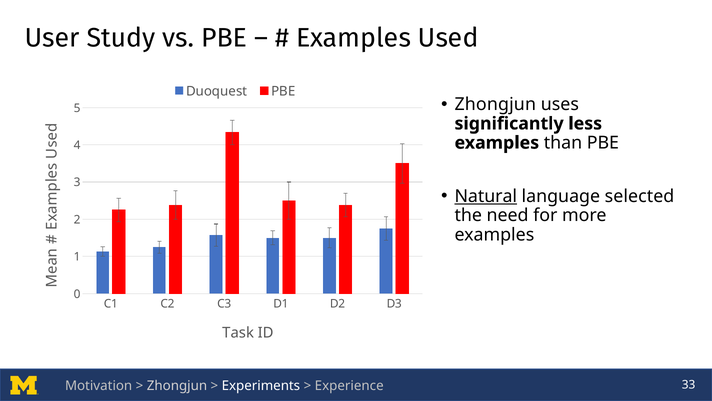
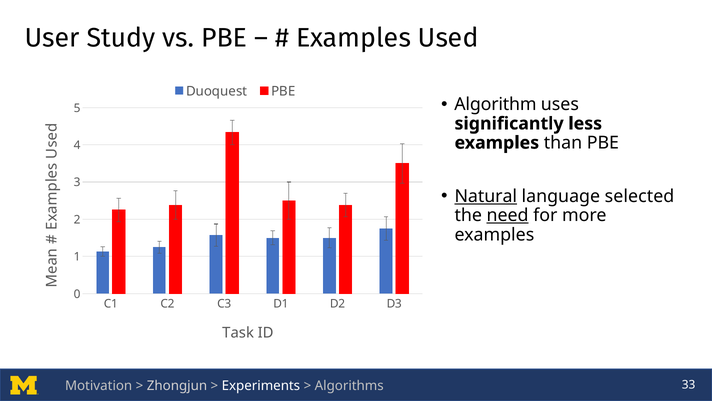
Zhongjun: Zhongjun -> Algorithm (495, 104)
need underline: none -> present (508, 215)
Experience: Experience -> Algorithms (349, 385)
